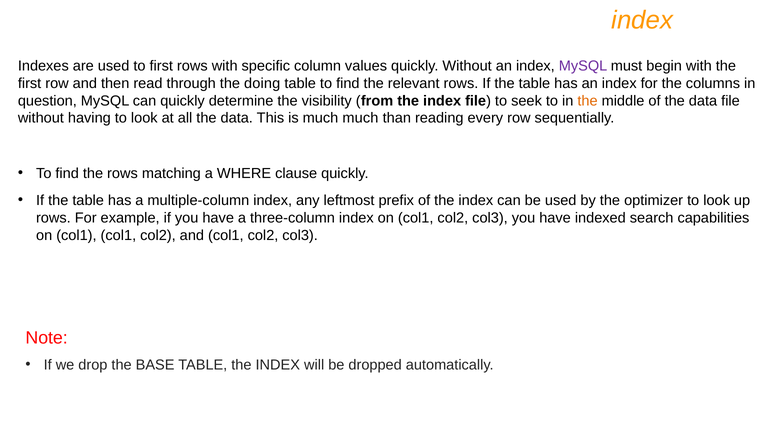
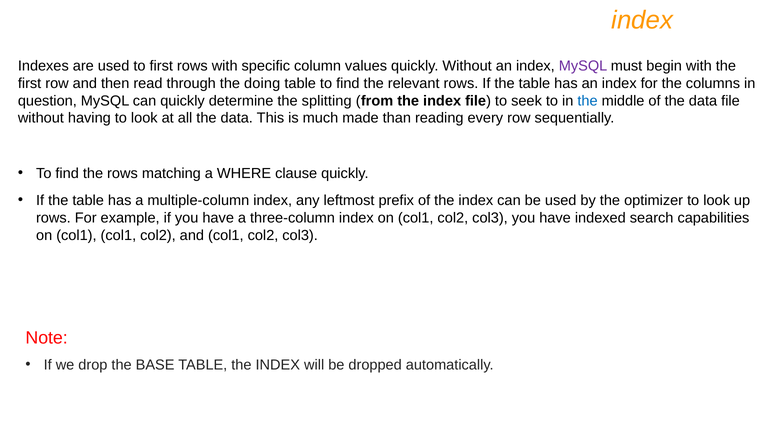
visibility: visibility -> splitting (327, 101)
the colour: orange -> blue (588, 101)
much much: much -> made (361, 118)
